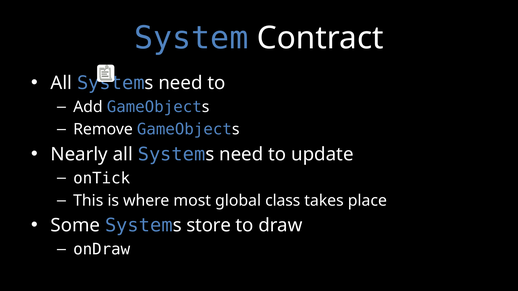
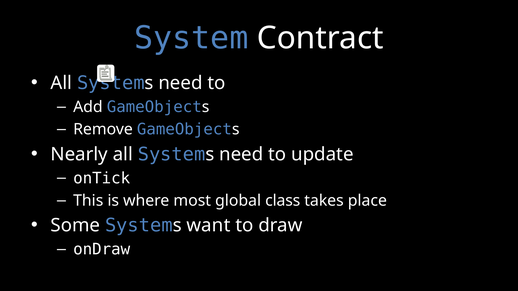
store: store -> want (208, 226)
